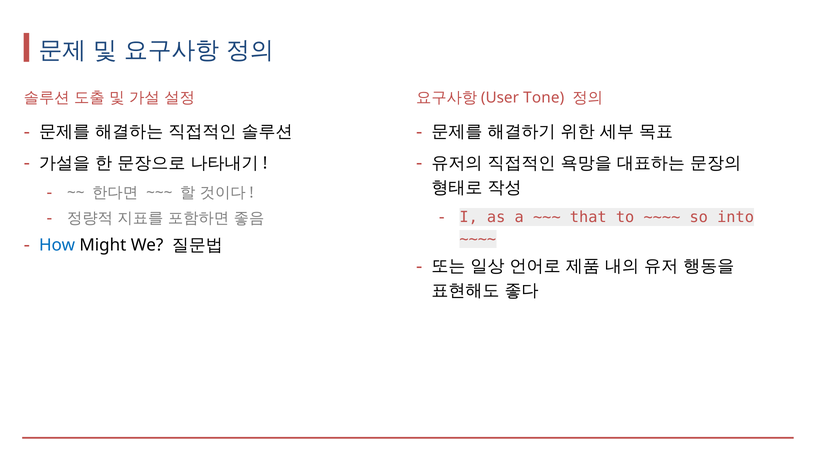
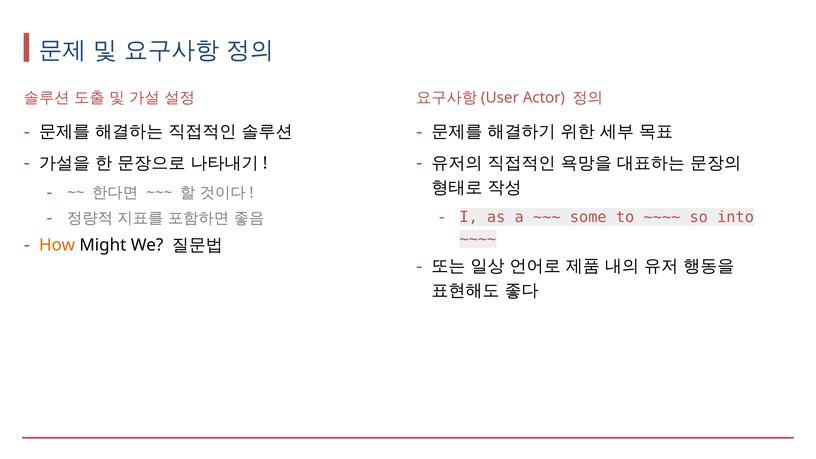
Tone: Tone -> Actor (544, 98)
that: that -> some (588, 217)
How colour: blue -> orange (57, 245)
